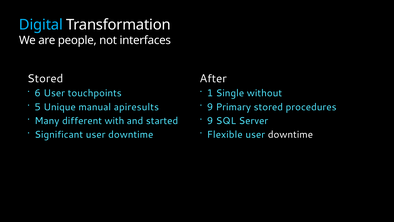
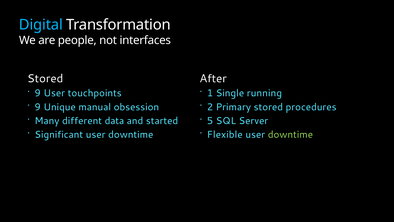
6: 6 -> 9 (38, 93)
without: without -> running (264, 93)
5: 5 -> 9 (38, 107)
apiresults: apiresults -> obsession (136, 107)
9: 9 -> 2 (210, 107)
with: with -> data (114, 121)
9: 9 -> 5 (210, 121)
downtime colour: white -> light green (290, 134)
